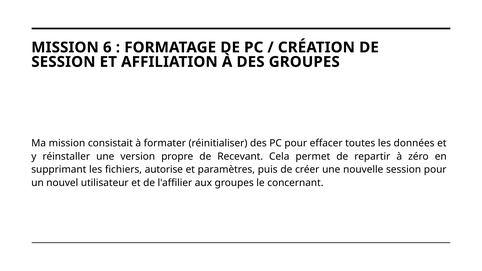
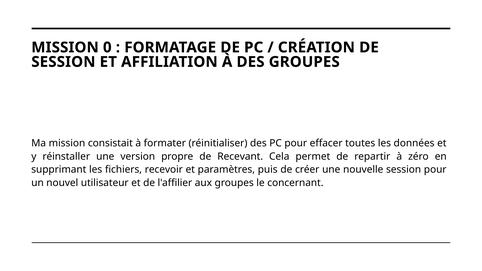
6: 6 -> 0 (107, 47)
autorise: autorise -> recevoir (164, 170)
